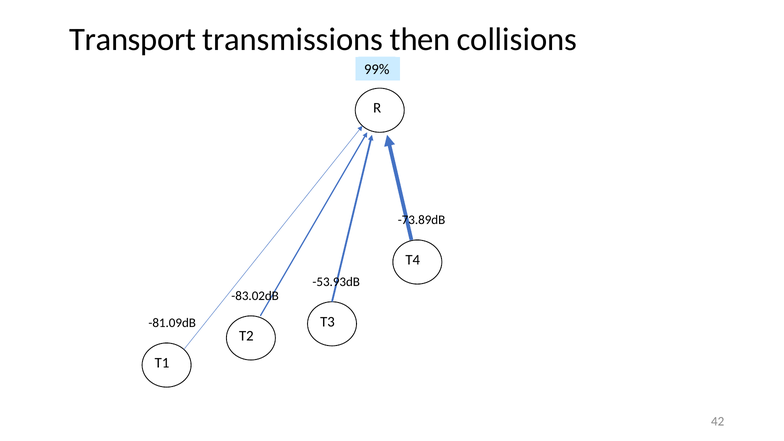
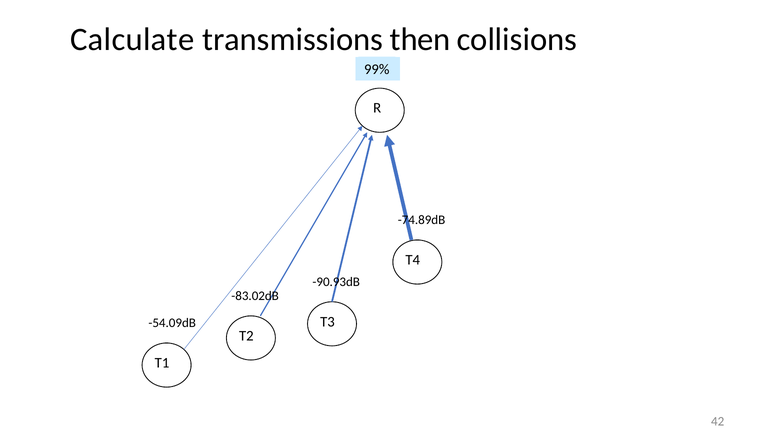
Transport: Transport -> Calculate (132, 39)
-73.89dB: -73.89dB -> -74.89dB (422, 220)
-53.93dB: -53.93dB -> -90.93dB (336, 282)
-81.09dB: -81.09dB -> -54.09dB (172, 323)
